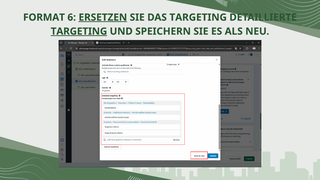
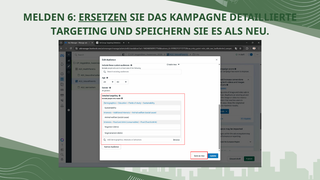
FORMAT: FORMAT -> MELDEN (44, 17)
DAS TARGETING: TARGETING -> KAMPAGNE (198, 17)
TARGETING underline: present -> none (79, 31)
